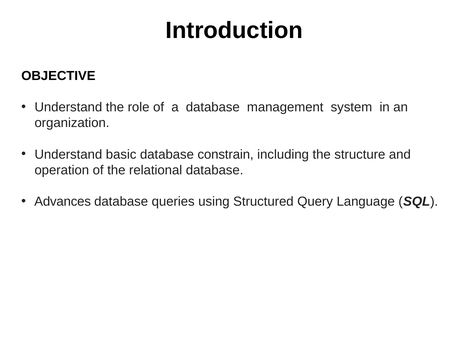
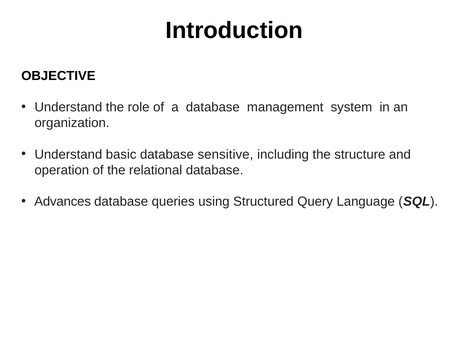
constrain: constrain -> sensitive (225, 154)
